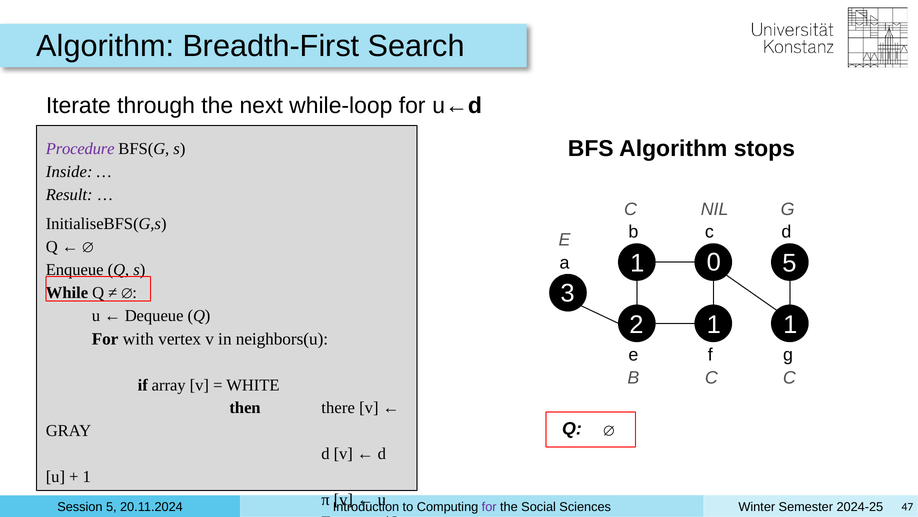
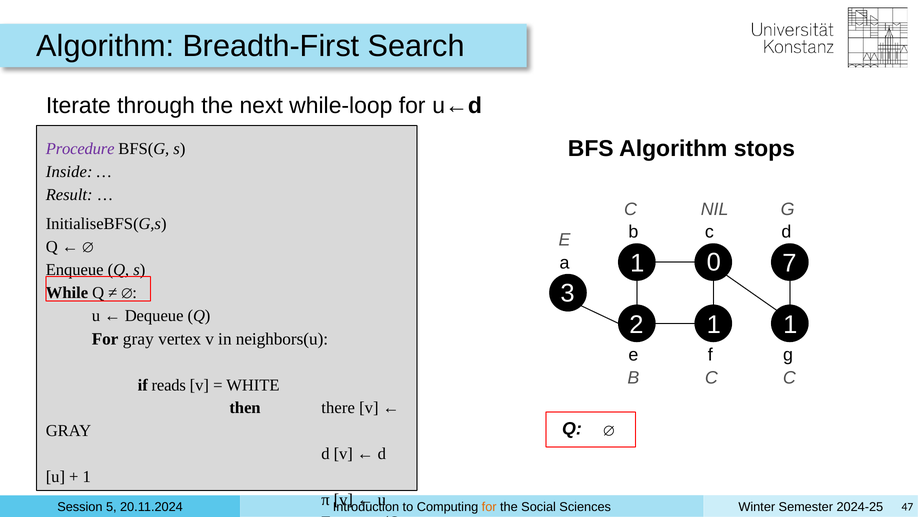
0 5: 5 -> 7 (789, 263)
For with: with -> gray (138, 339)
array: array -> reads (169, 385)
for colour: purple -> orange (489, 506)
